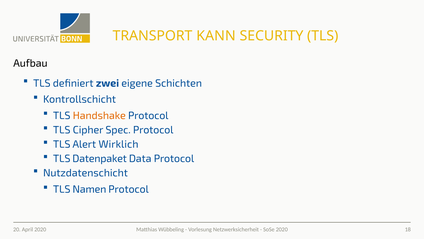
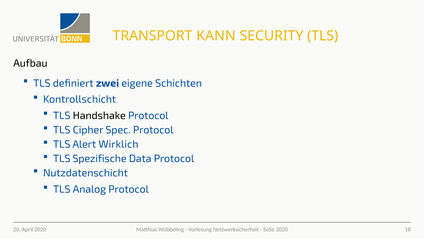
Handshake colour: orange -> black (99, 115)
Datenpaket: Datenpaket -> Spezifische (100, 158)
Namen: Namen -> Analog (89, 189)
